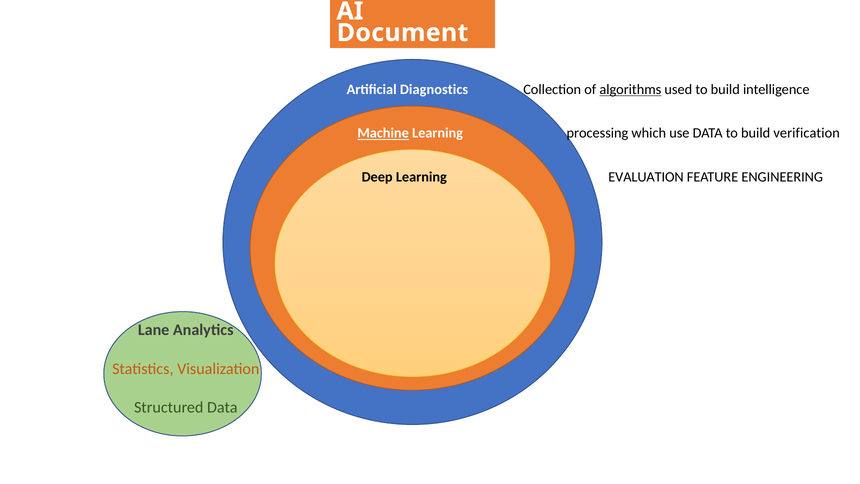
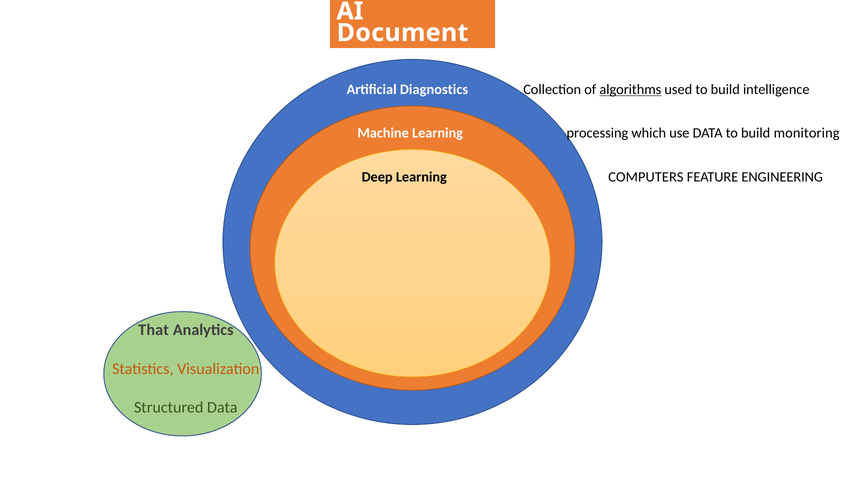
Machine underline: present -> none (383, 133)
verification: verification -> monitoring (807, 133)
EVALUATION: EVALUATION -> COMPUTERS (646, 177)
Lane: Lane -> That (154, 330)
